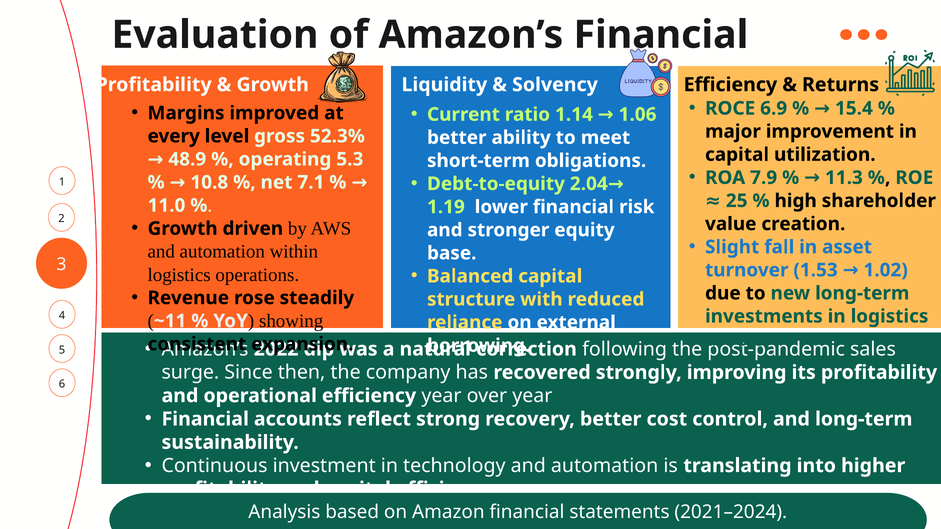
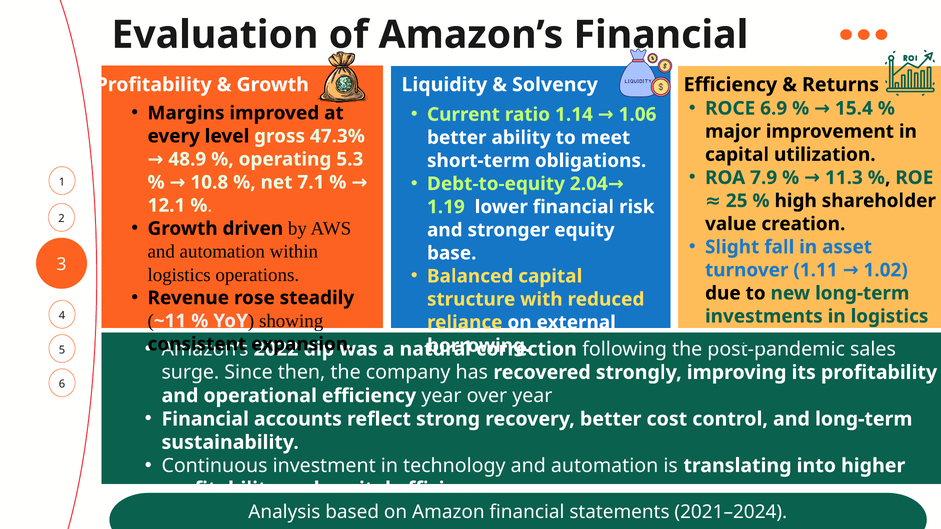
52.3%: 52.3% -> 47.3% (337, 136)
11.0: 11.0 -> 12.1 (166, 206)
1.53: 1.53 -> 1.11 (816, 270)
